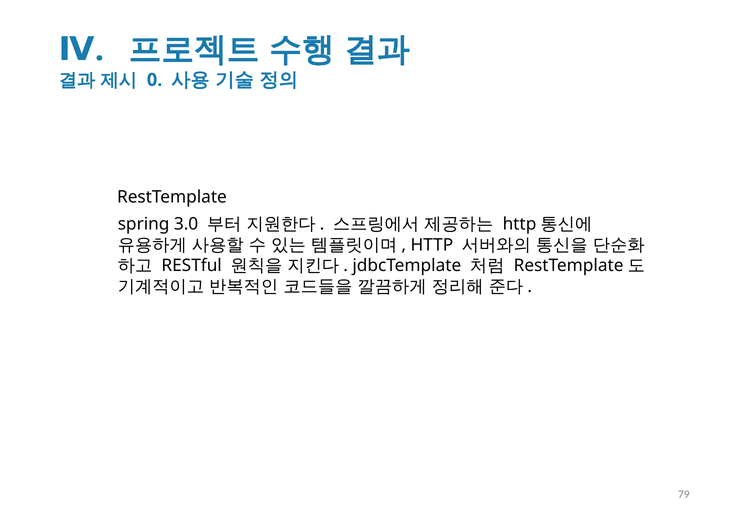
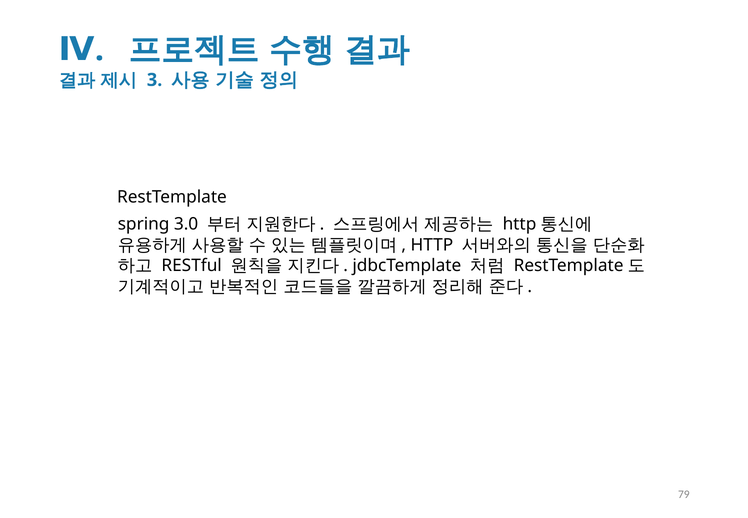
0: 0 -> 3 (155, 80)
